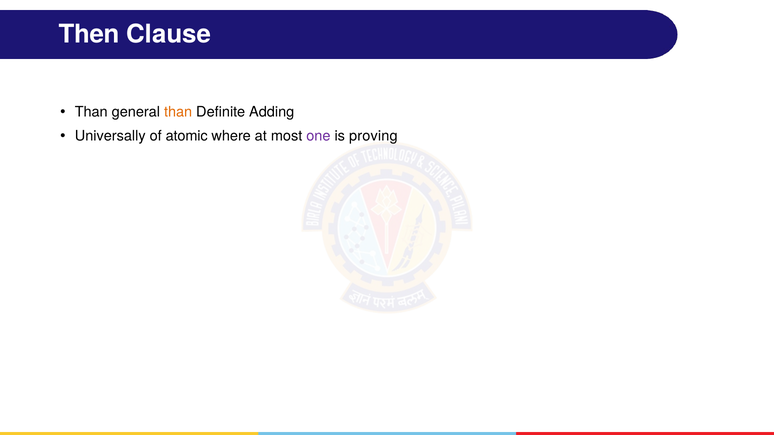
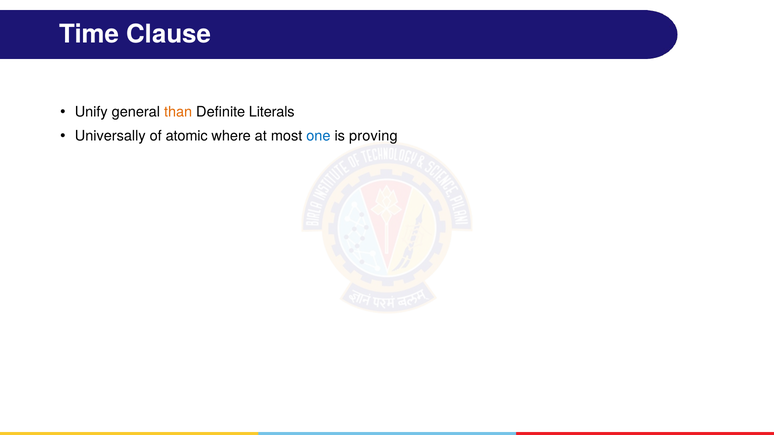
Then: Then -> Time (89, 34)
Than: Than -> Unify (91, 112)
Adding: Adding -> Literals (272, 112)
one colour: purple -> blue (318, 136)
